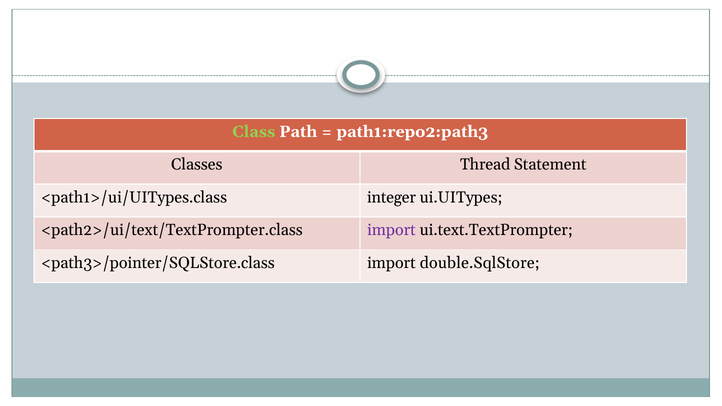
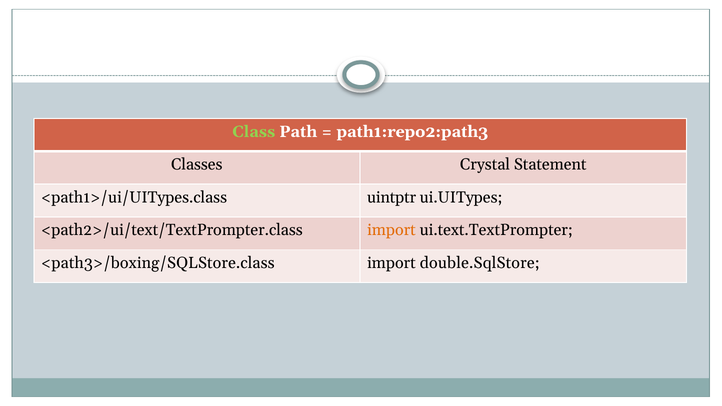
Thread: Thread -> Crystal (485, 164)
integer: integer -> uintptr (392, 197)
import colour: purple -> orange (391, 230)
<path3>/pointer/SQLStore.class: <path3>/pointer/SQLStore.class -> <path3>/boxing/SQLStore.class (158, 263)
